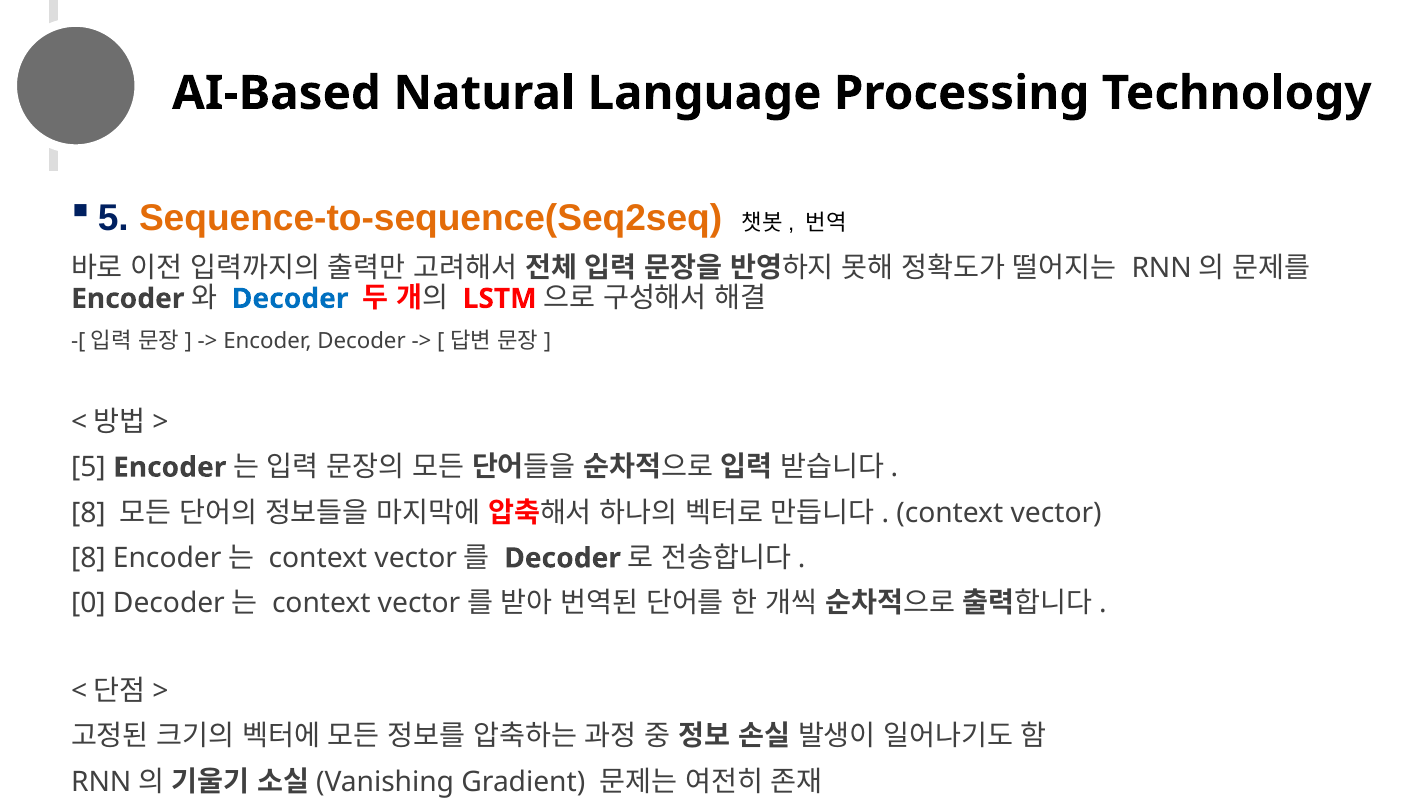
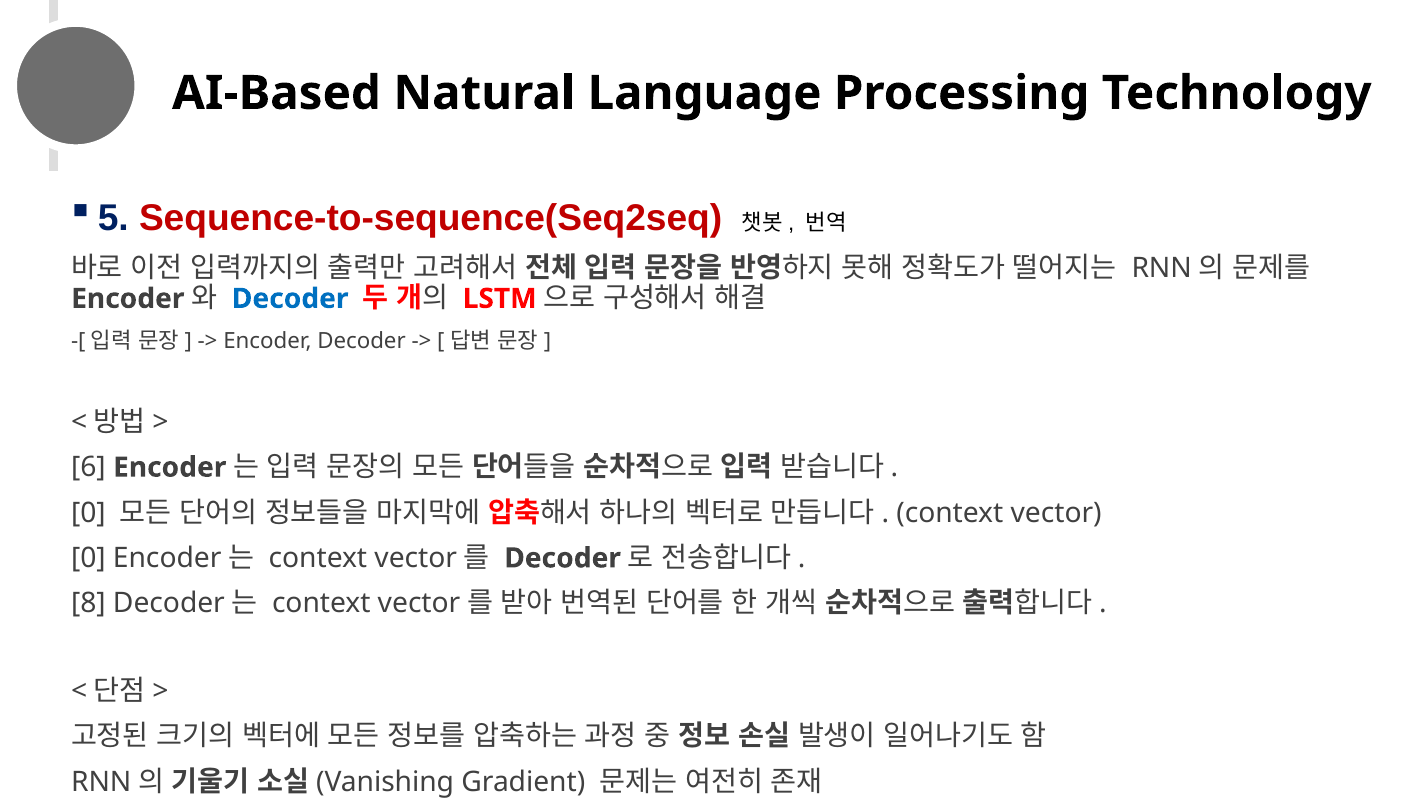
Sequence-to-sequence(Seq2seq colour: orange -> red (431, 218)
5: 5 -> 6 (88, 467)
8: 8 -> 0 (88, 513)
8: 8 -> 0 (88, 558)
0: 0 -> 8 (88, 603)
